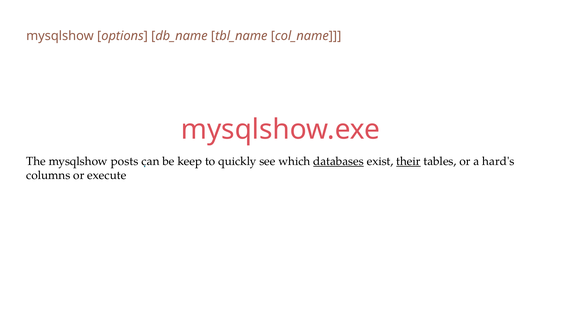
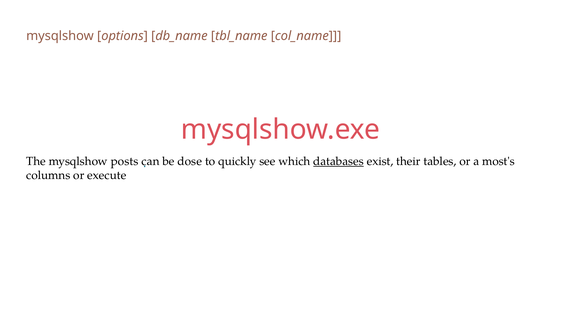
keep: keep -> dose (190, 161)
their underline: present -> none (408, 161)
hard's: hard's -> most's (498, 161)
